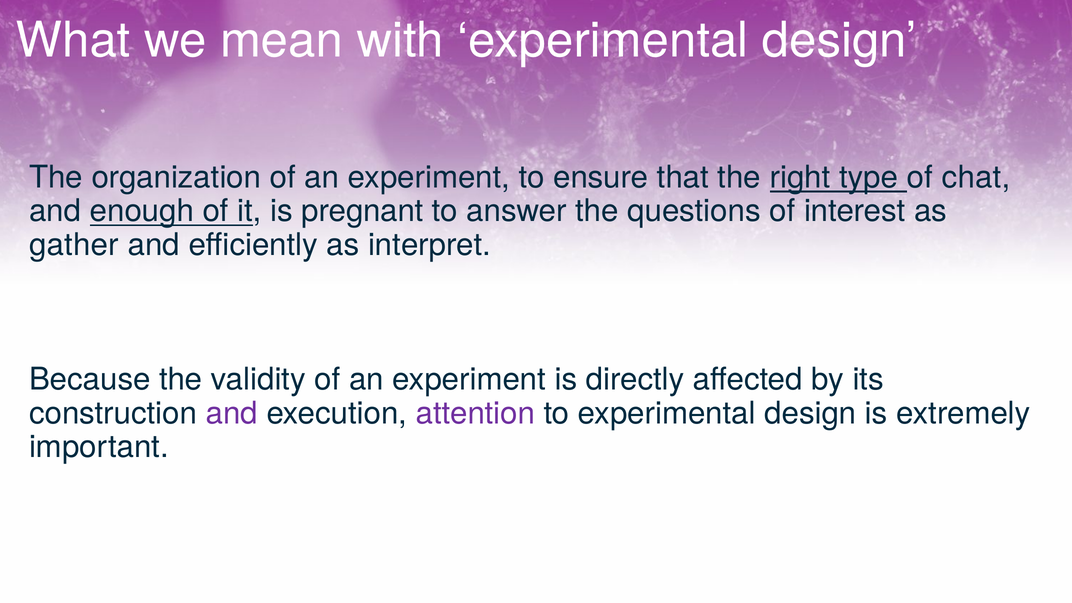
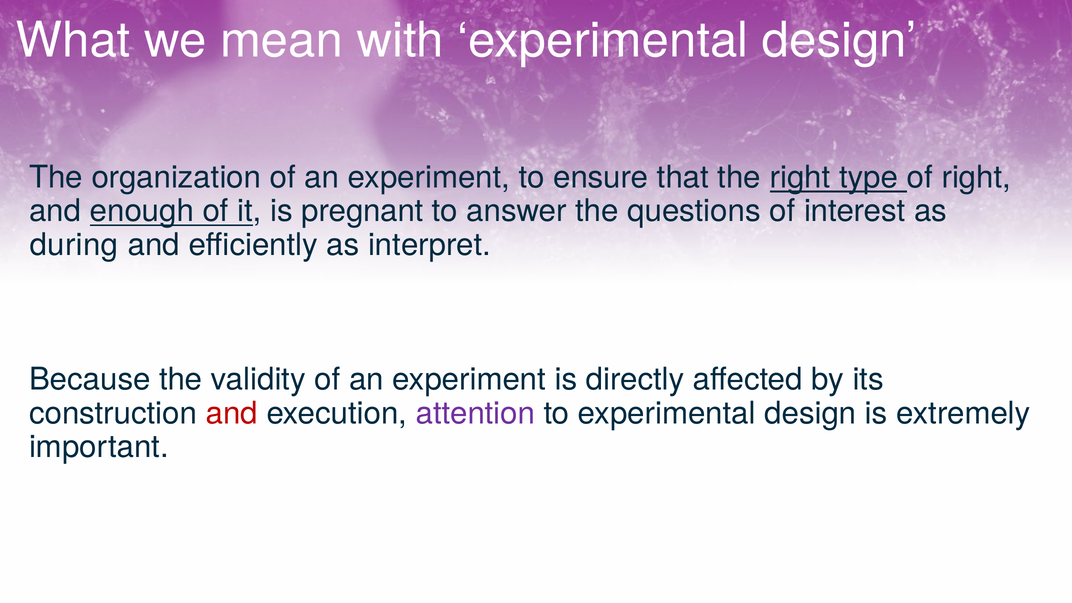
of chat: chat -> right (976, 177)
gather: gather -> during (74, 245)
and colour: purple -> red (232, 413)
